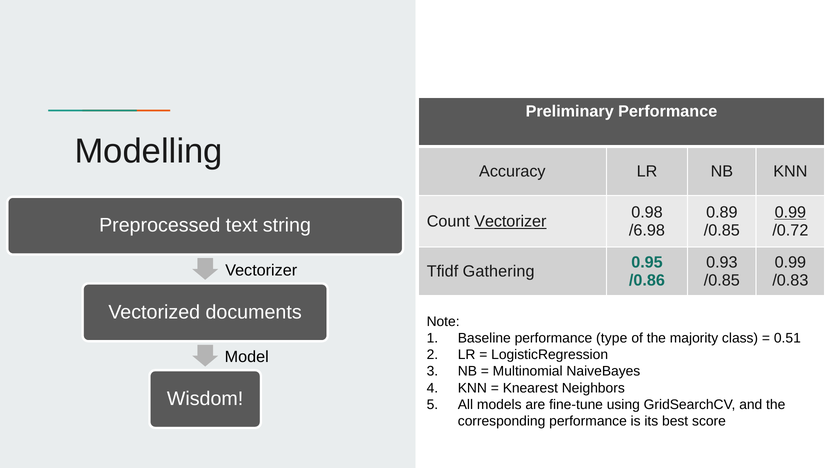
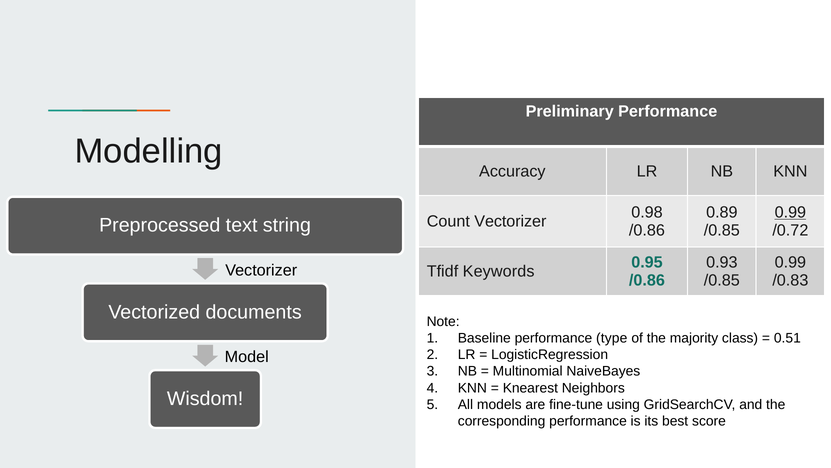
Vectorizer underline: present -> none (510, 221)
/6.98: /6.98 -> /0.86 (647, 230)
Gathering: Gathering -> Keywords (499, 271)
